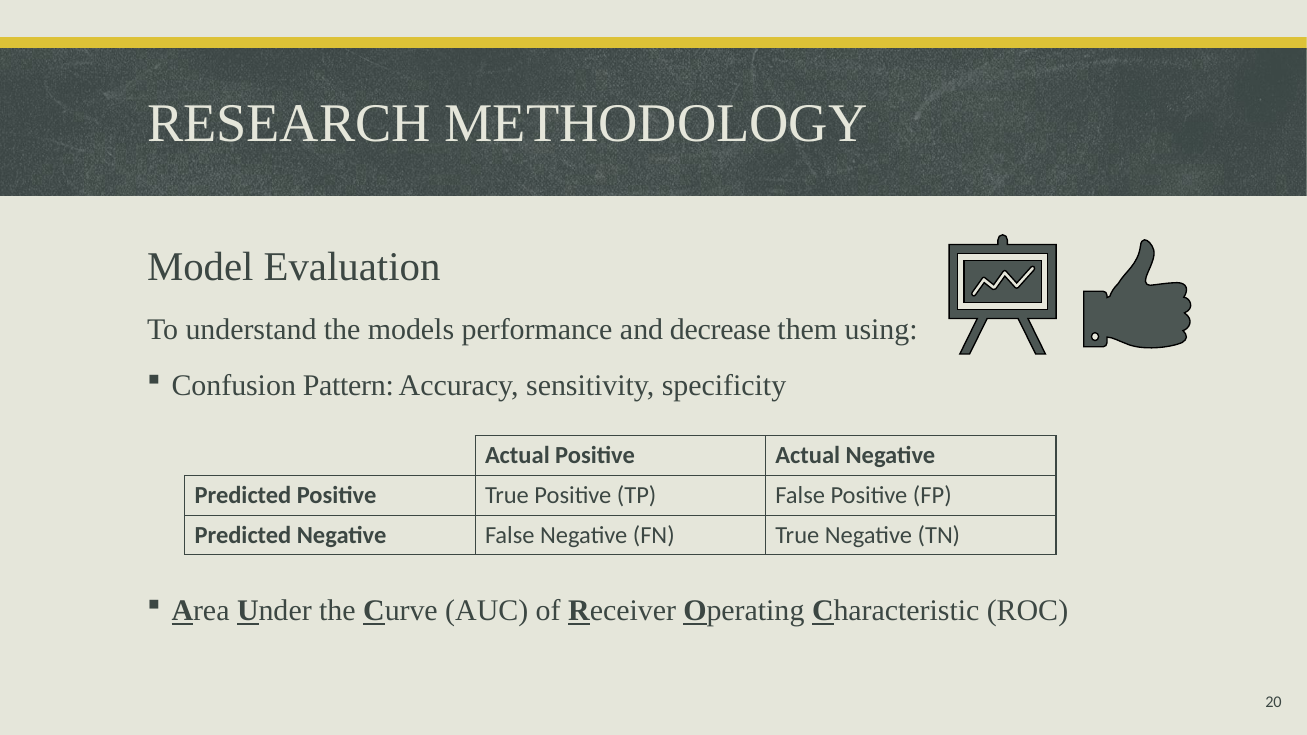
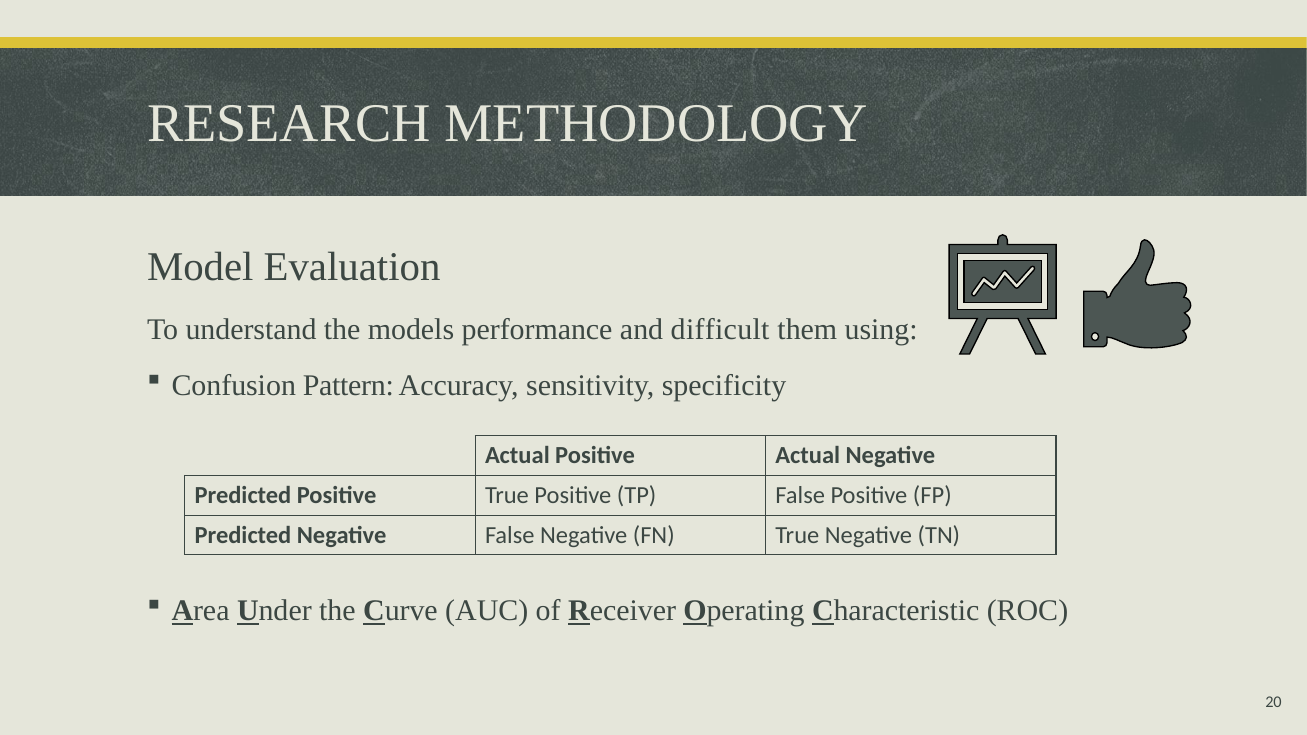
decrease: decrease -> difficult (720, 329)
